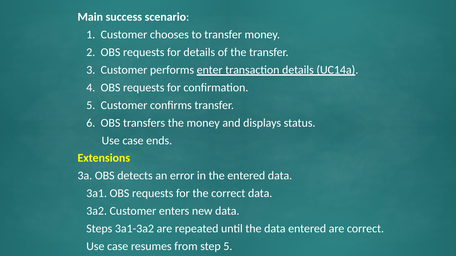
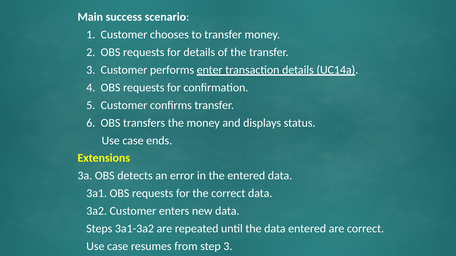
step 5: 5 -> 3 (228, 247)
